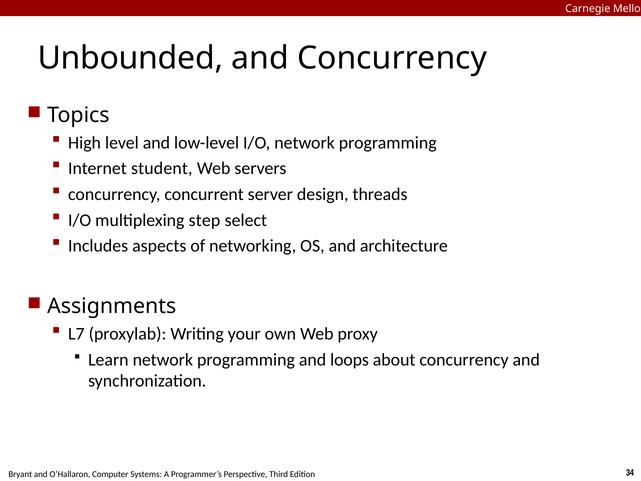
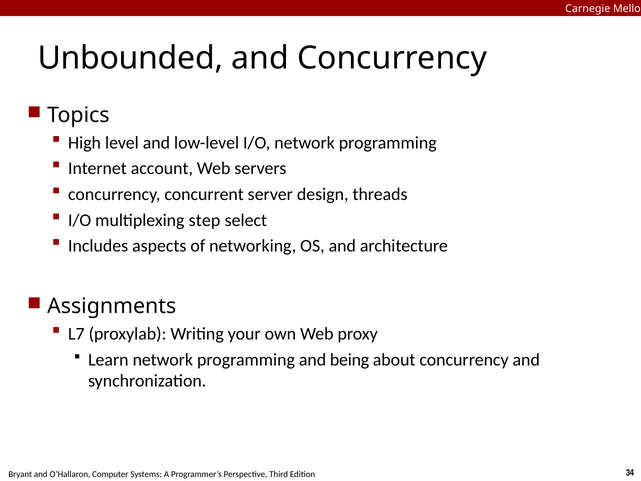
student: student -> account (162, 168)
loops: loops -> being (350, 360)
